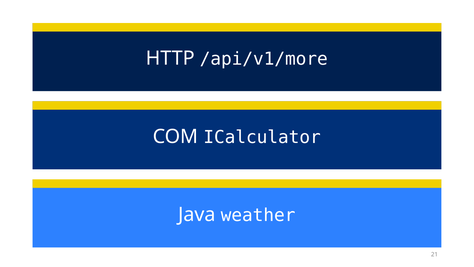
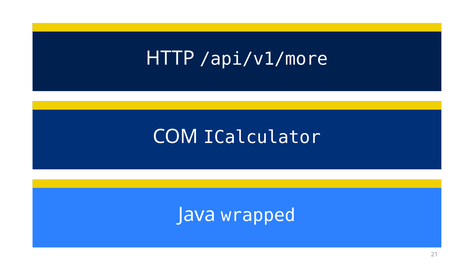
weather: weather -> wrapped (258, 215)
